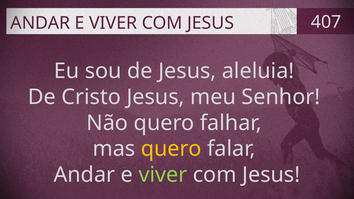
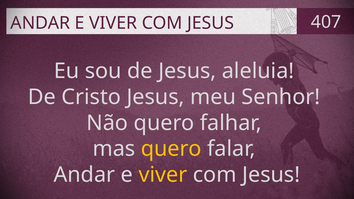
viver colour: light green -> yellow (163, 175)
